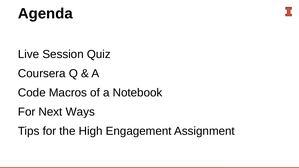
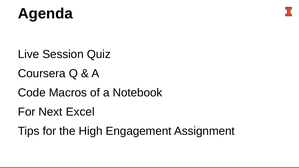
Ways: Ways -> Excel (80, 112)
